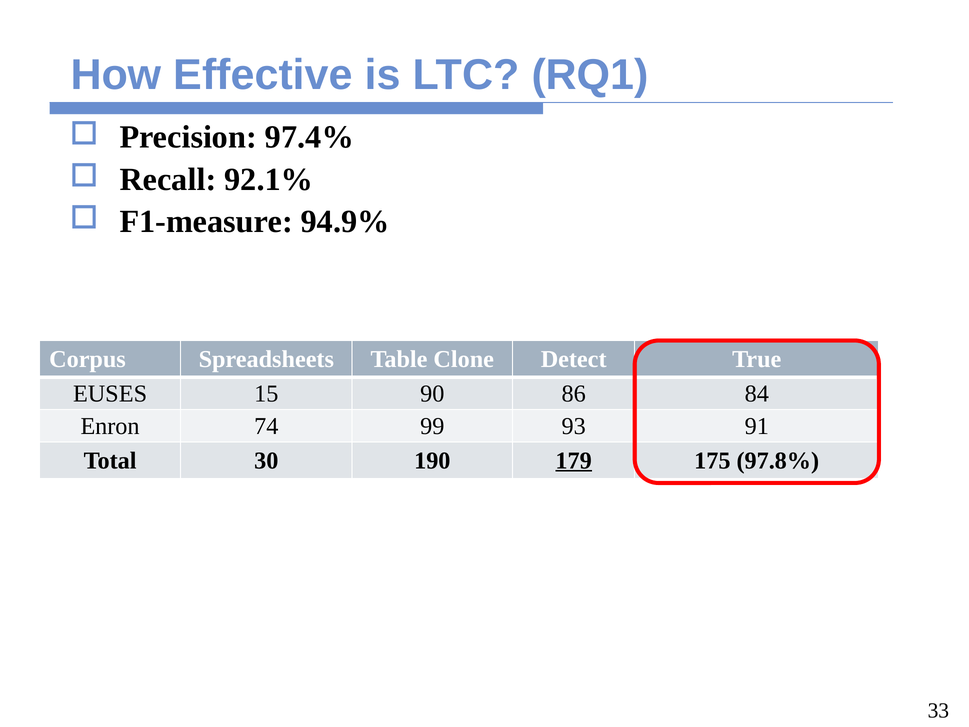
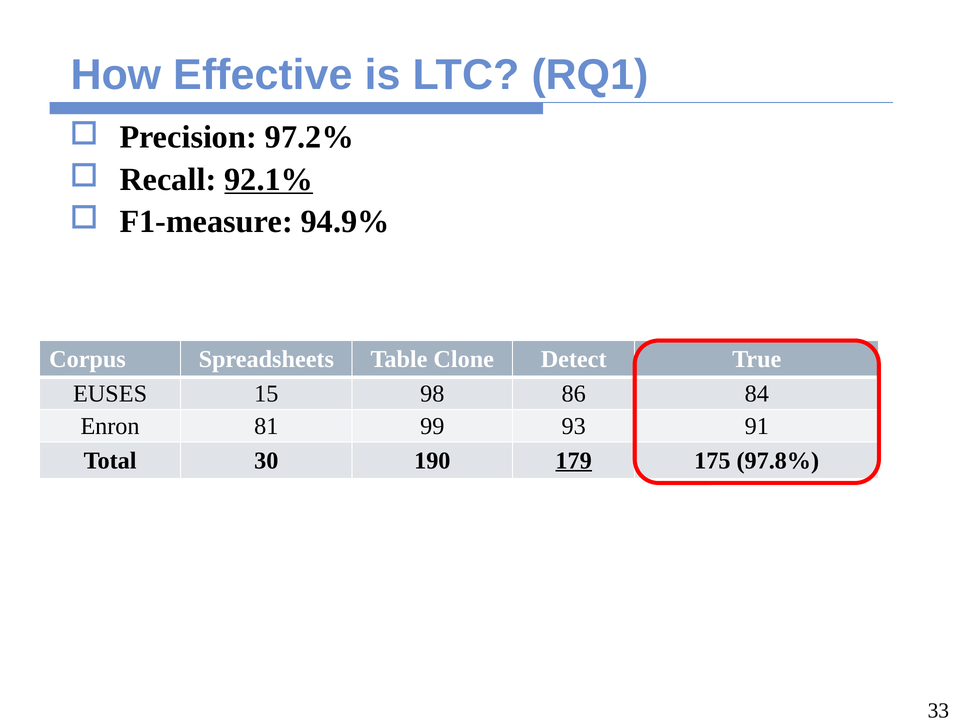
97.4%: 97.4% -> 97.2% (309, 137)
92.1% underline: none -> present (269, 179)
90: 90 -> 98 (432, 393)
74: 74 -> 81 (266, 426)
